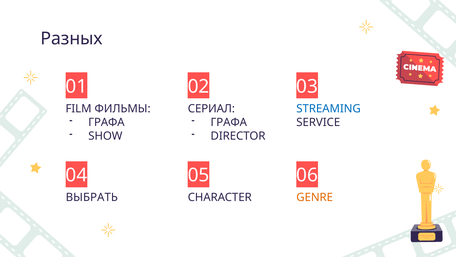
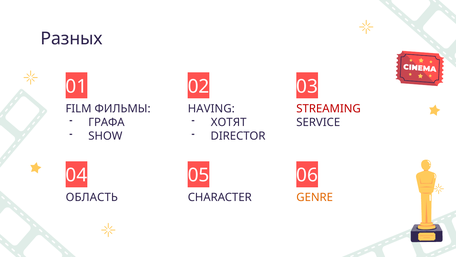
СЕРИАЛ: СЕРИАЛ -> HAVING (211, 108)
STREAMING colour: blue -> red (329, 108)
ГРАФА: ГРАФА -> ХОТЯТ (229, 122)
ВЫБРАТЬ: ВЫБРАТЬ -> ОБЛАСТЬ (92, 197)
